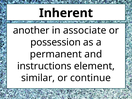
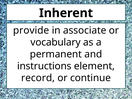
another: another -> provide (31, 30)
possession: possession -> vocabulary (56, 42)
similar: similar -> record (38, 78)
